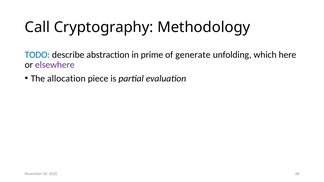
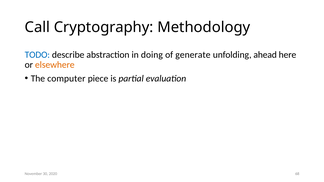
prime: prime -> doing (152, 55)
which: which -> ahead (265, 55)
elsewhere colour: purple -> orange (55, 65)
allocation: allocation -> computer (66, 79)
